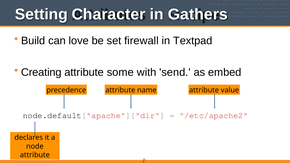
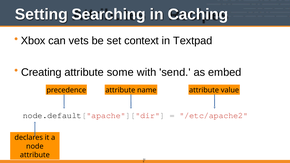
Character: Character -> Searching (109, 14)
Gathers: Gathers -> Caching (198, 14)
Build: Build -> Xbox (33, 41)
love: love -> vets (79, 41)
firewall: firewall -> context (142, 41)
